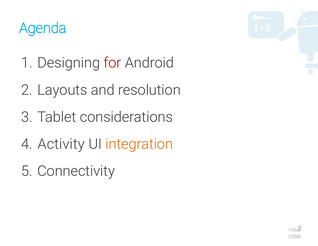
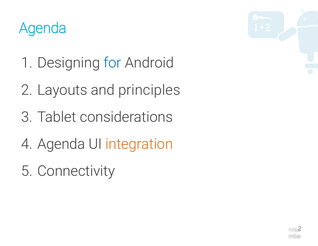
for colour: red -> blue (112, 63)
resolution: resolution -> principles (149, 90)
Activity: Activity -> Agenda (61, 144)
